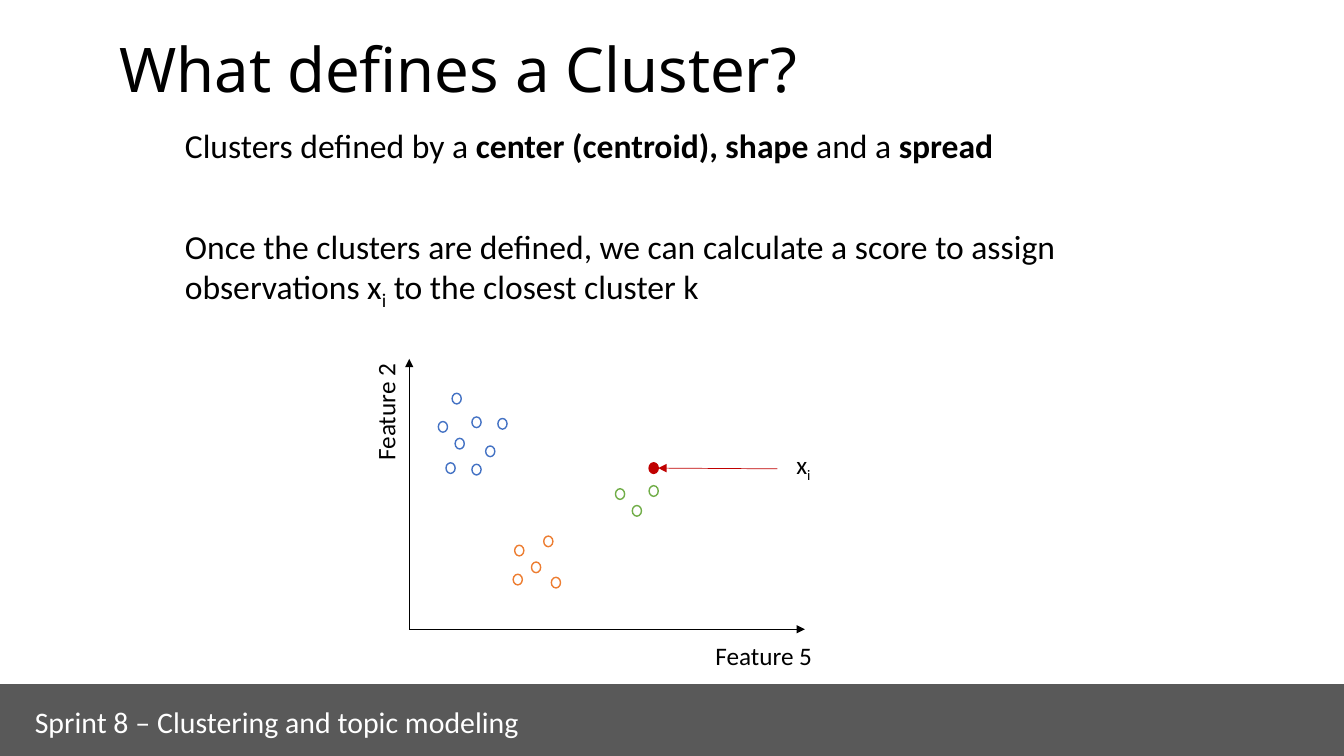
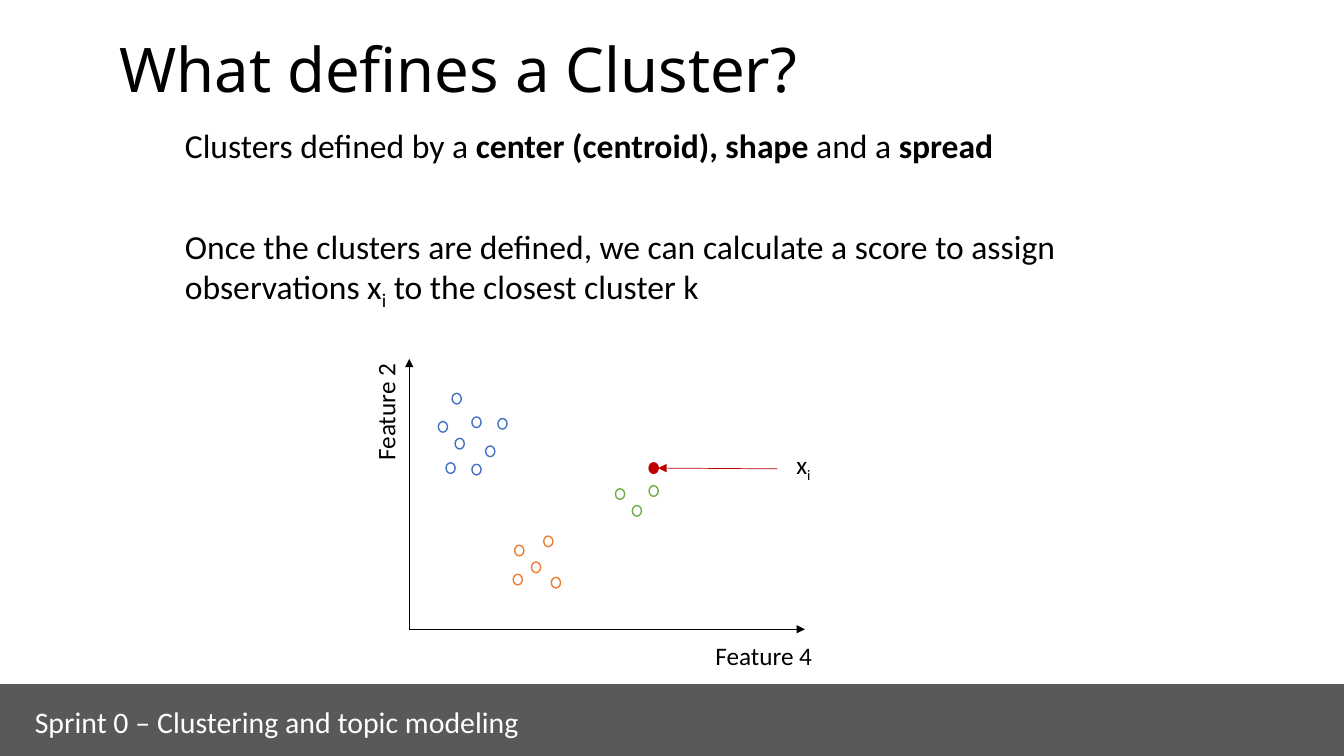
5: 5 -> 4 (806, 657)
8: 8 -> 0 (121, 724)
